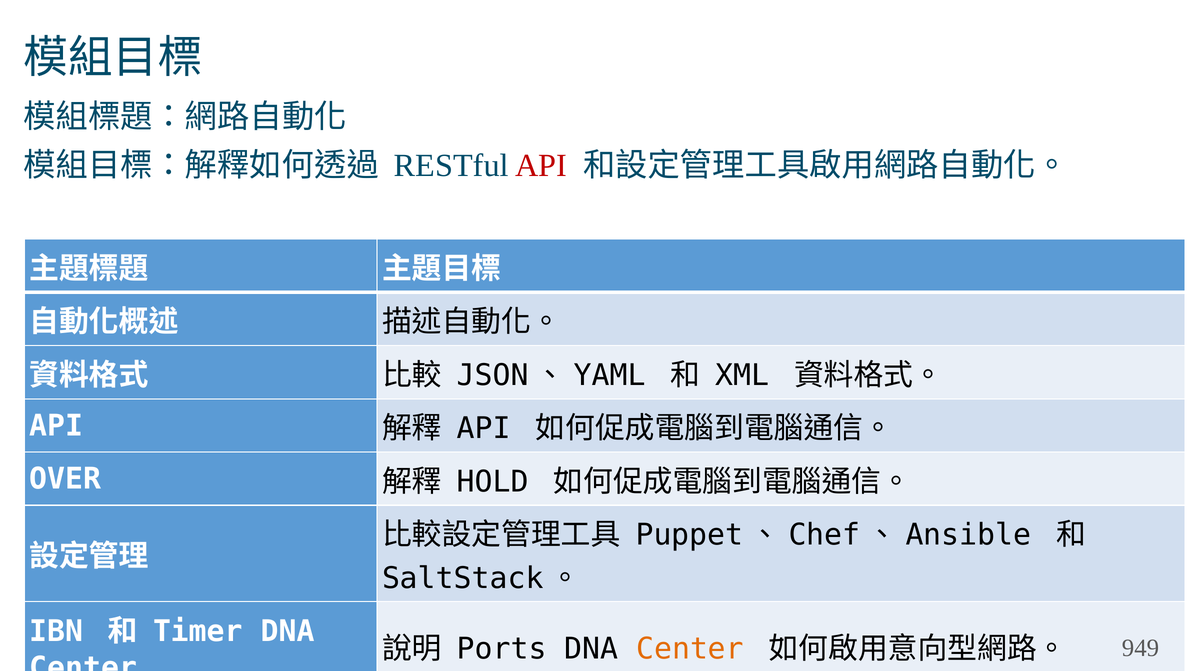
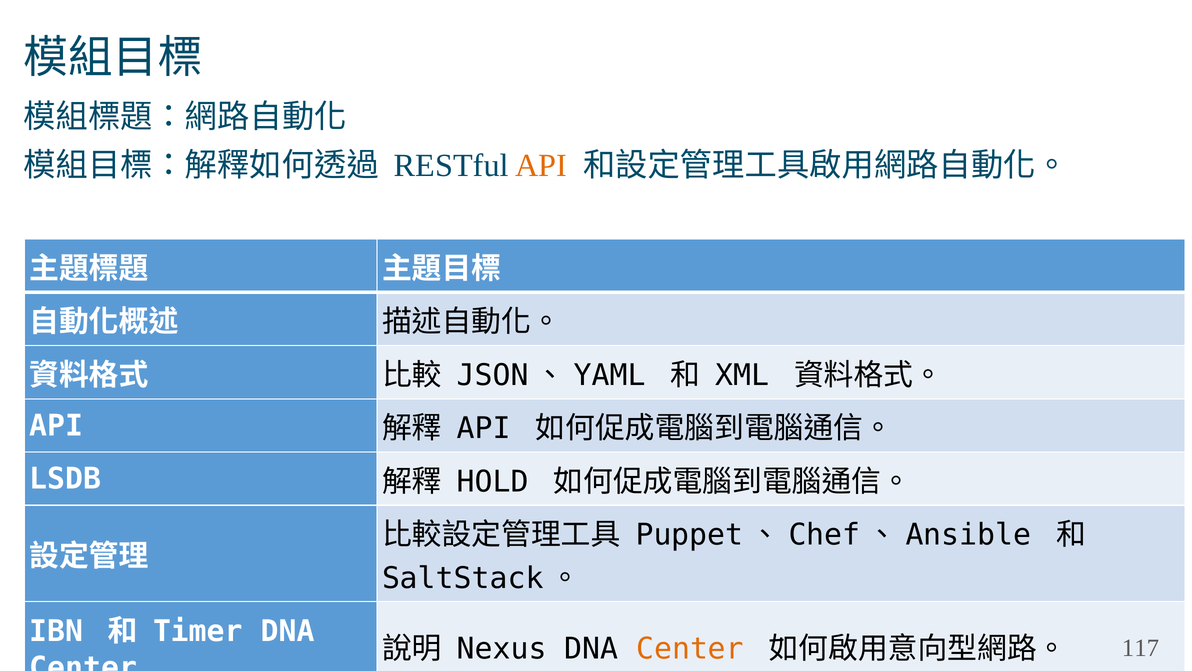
API colour: red -> orange (541, 166)
OVER: OVER -> LSDB (65, 479)
Ports: Ports -> Nexus (502, 648)
949: 949 -> 117 (1140, 648)
